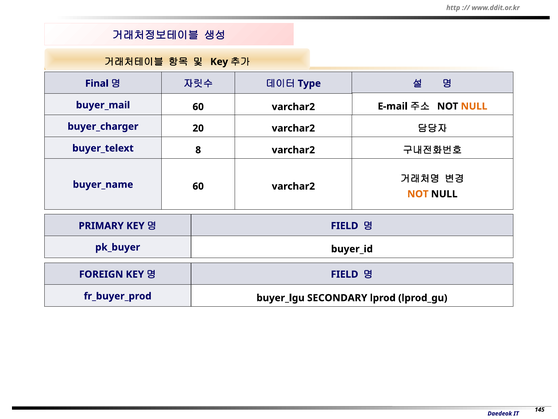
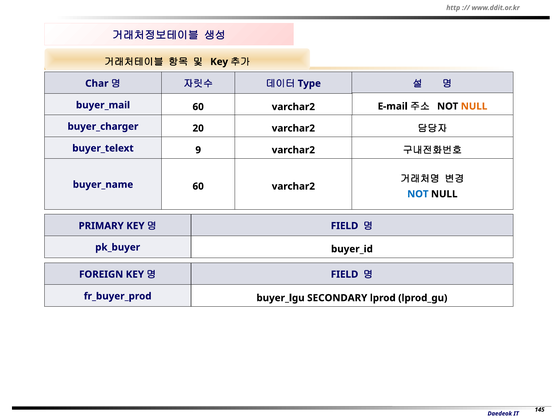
Final: Final -> Char (97, 83)
8: 8 -> 9 (198, 150)
NOT colour: orange -> blue (418, 194)
